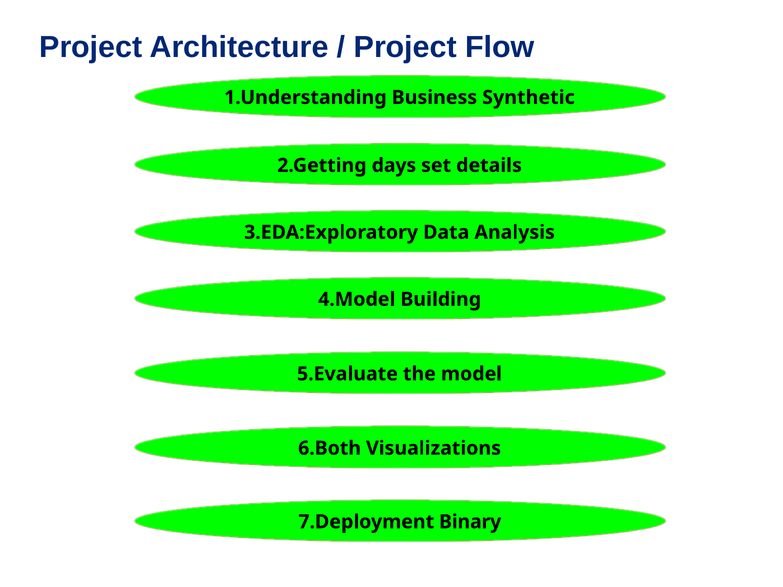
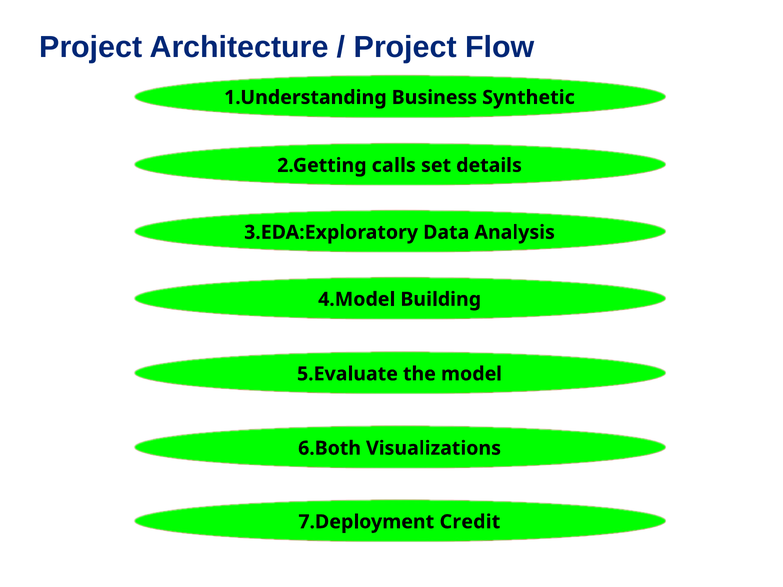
days: days -> calls (394, 165)
Binary: Binary -> Credit (470, 522)
